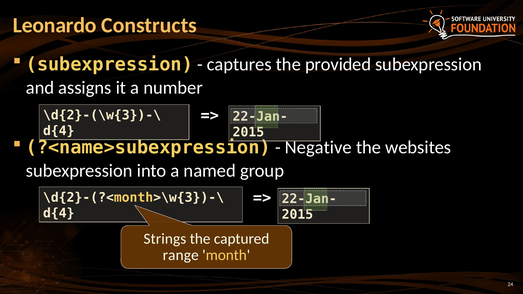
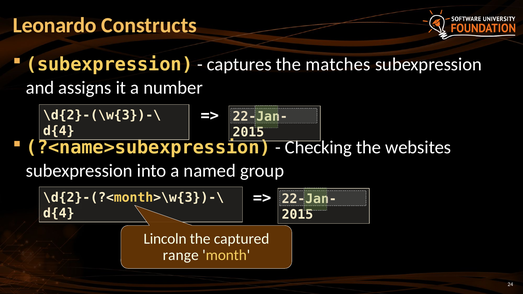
provided: provided -> matches (338, 64)
Negative: Negative -> Checking (318, 147)
Strings: Strings -> Lincoln (165, 239)
